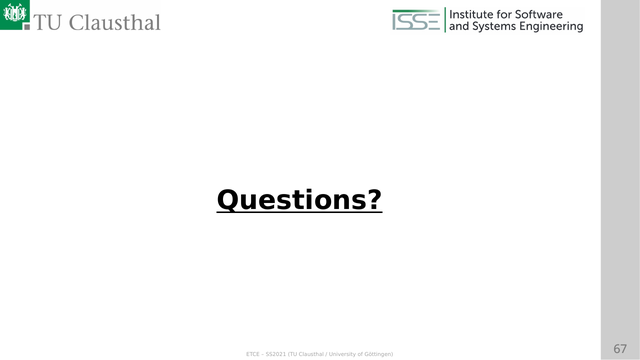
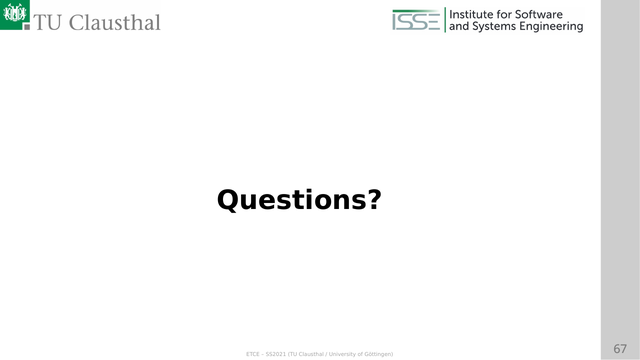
Questions underline: present -> none (300, 201)
